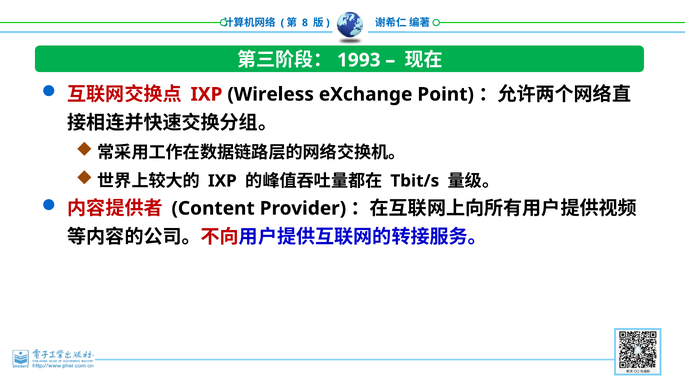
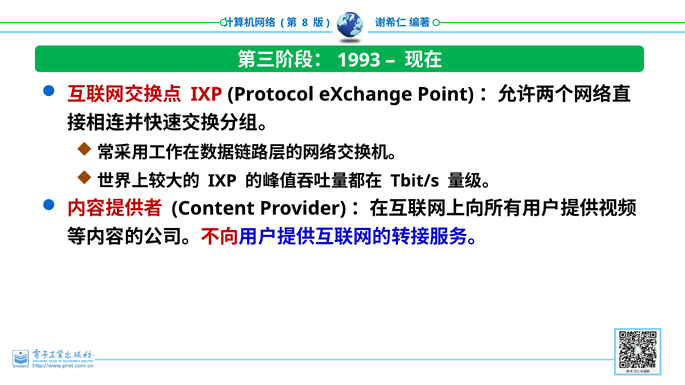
Wireless: Wireless -> Protocol (271, 94)
